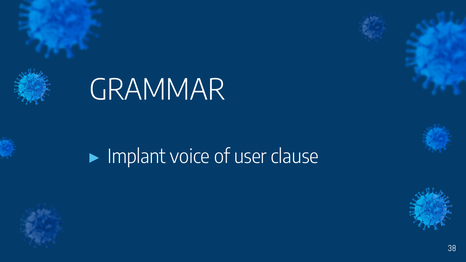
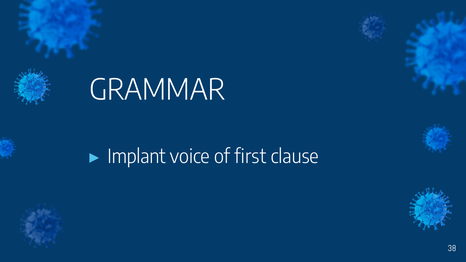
user: user -> first (250, 157)
